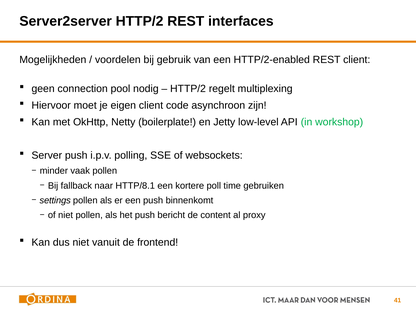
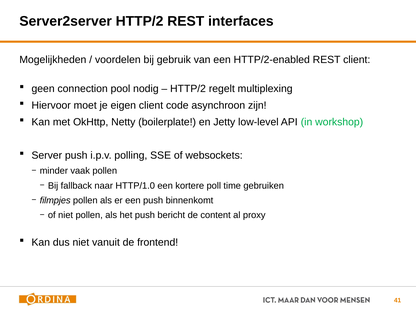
HTTP/8.1: HTTP/8.1 -> HTTP/1.0 (135, 186)
settings: settings -> filmpjes (55, 200)
